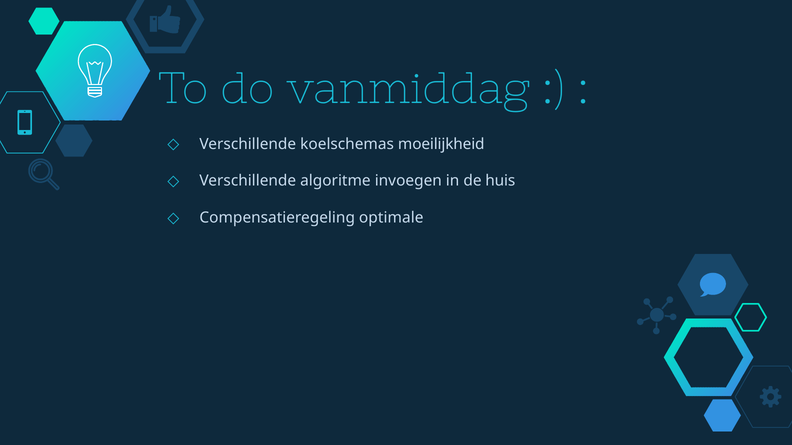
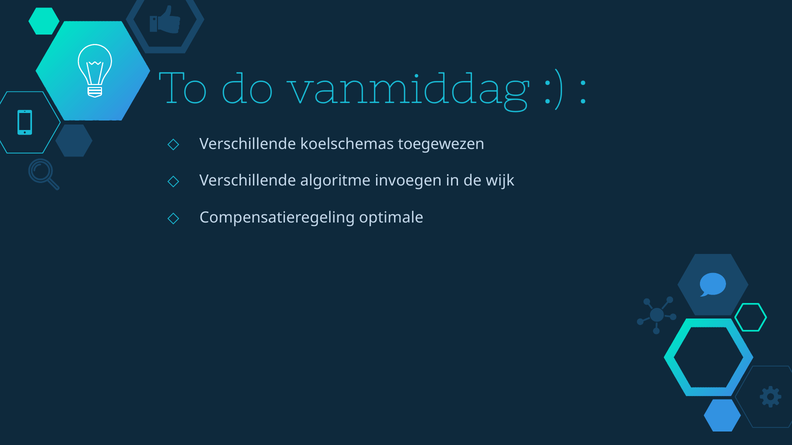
moeilijkheid: moeilijkheid -> toegewezen (441, 144)
huis: huis -> wijk (500, 181)
